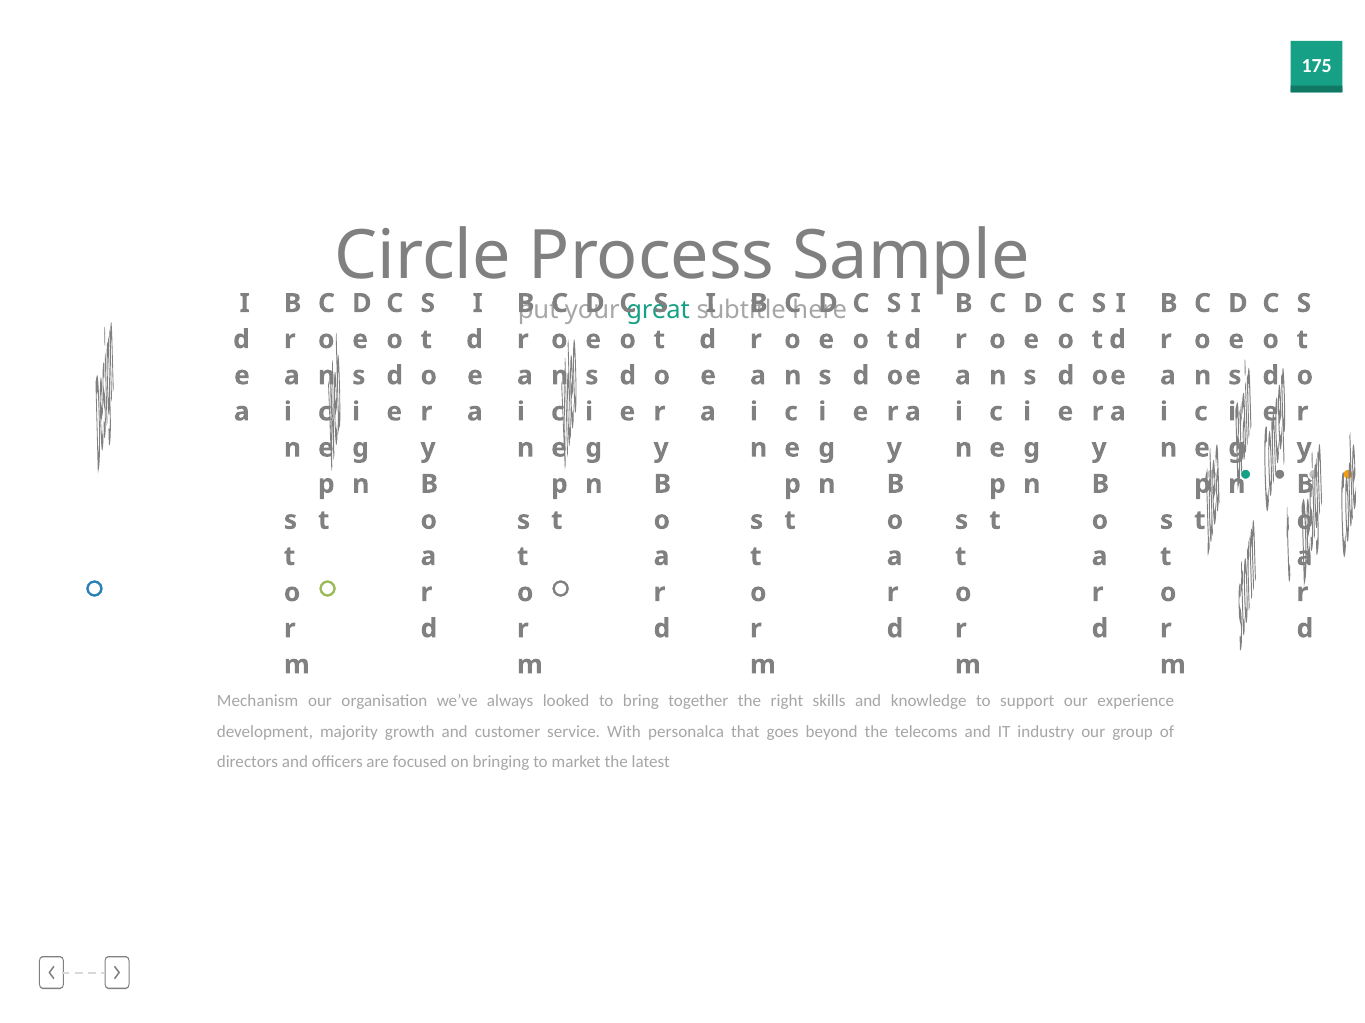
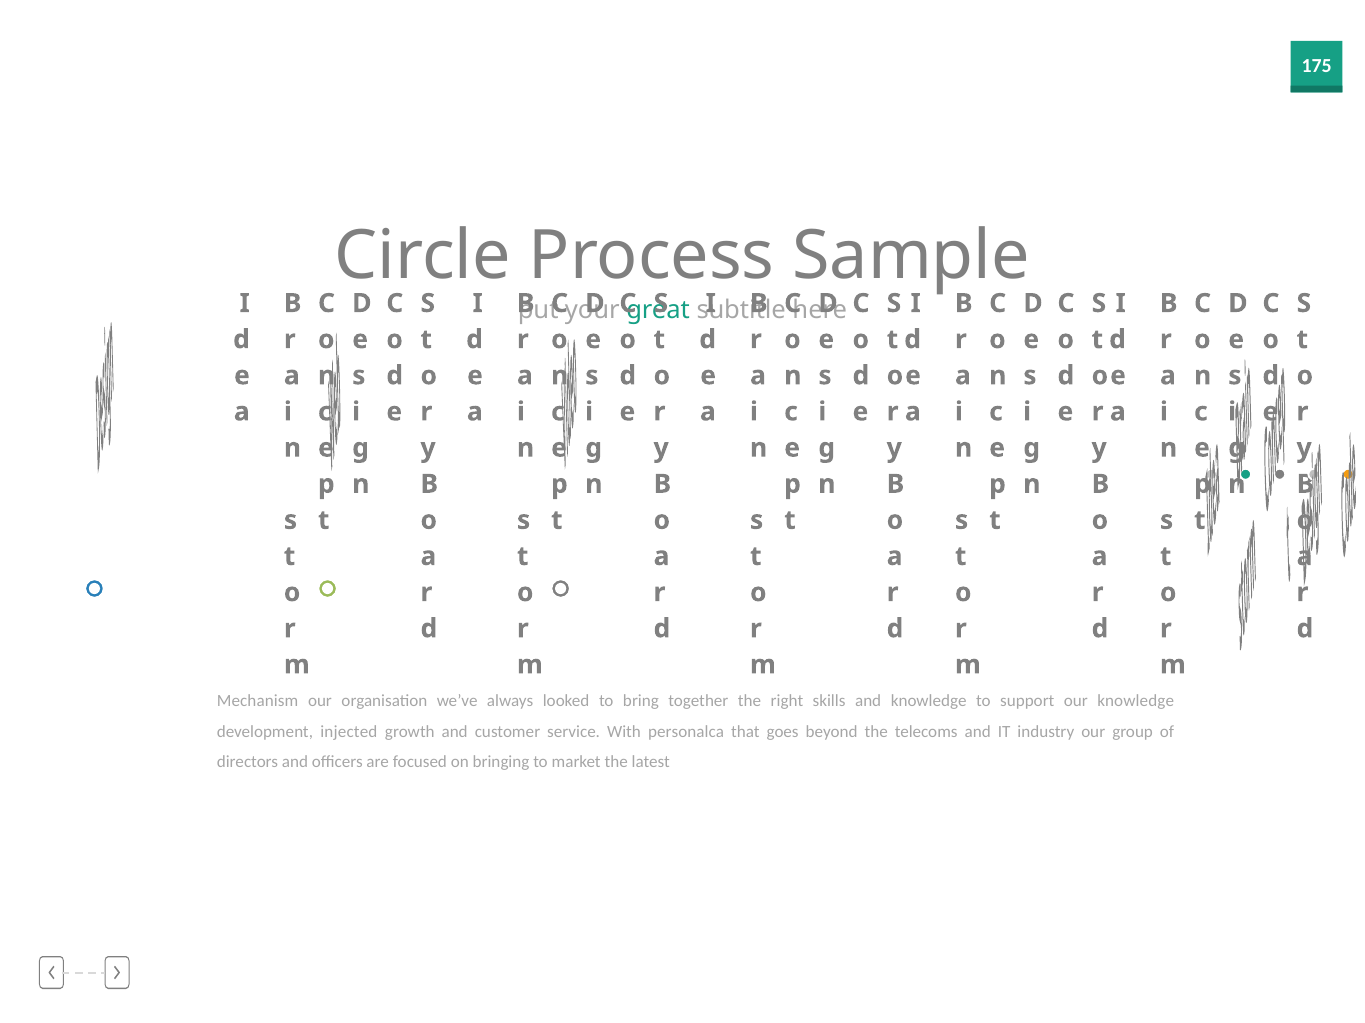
our experience: experience -> knowledge (1136, 701)
majority: majority -> injected (349, 732)
